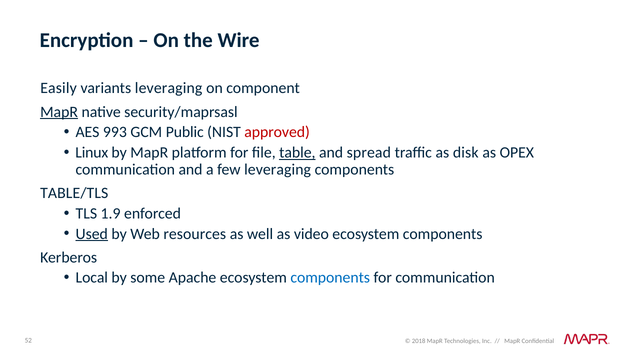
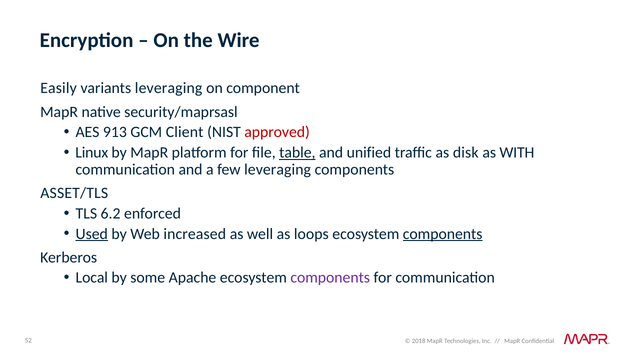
MapR underline: present -> none (59, 112)
993: 993 -> 913 (115, 132)
Public: Public -> Client (185, 132)
spread: spread -> unified (369, 152)
OPEX: OPEX -> WITH (517, 152)
TABLE/TLS: TABLE/TLS -> ASSET/TLS (74, 193)
1.9: 1.9 -> 6.2 (111, 213)
resources: resources -> increased (195, 233)
video: video -> loops (311, 233)
components underline: none -> present (443, 233)
components colour: blue -> purple (330, 277)
